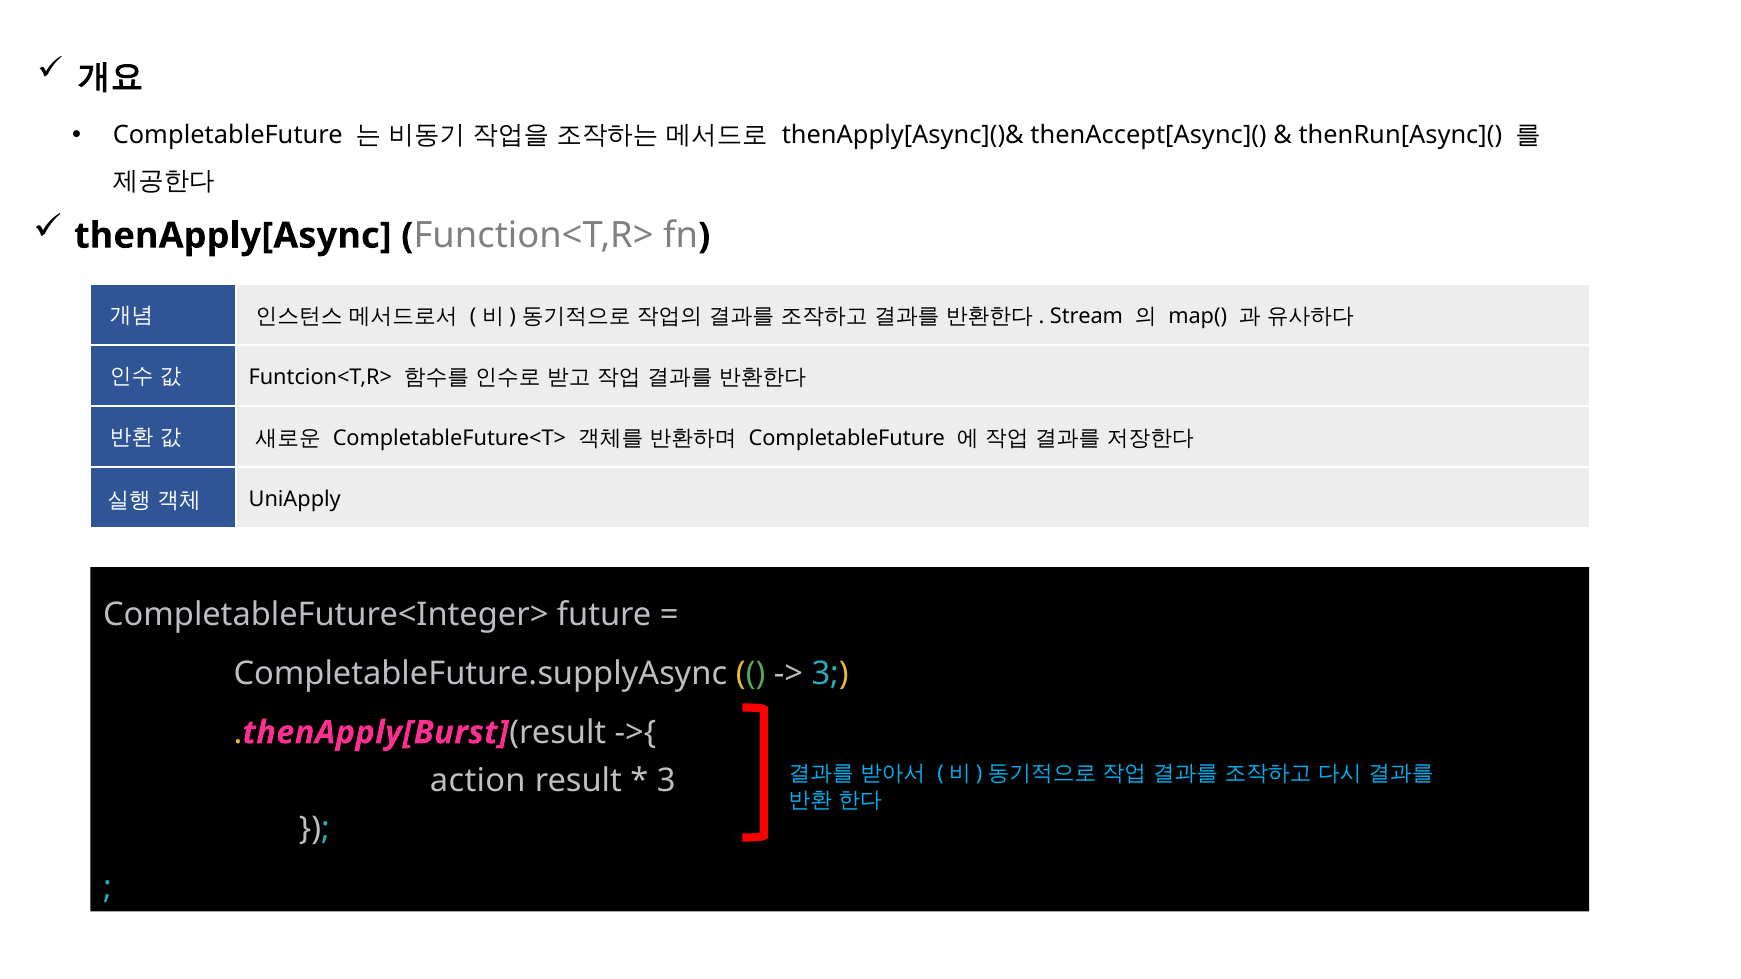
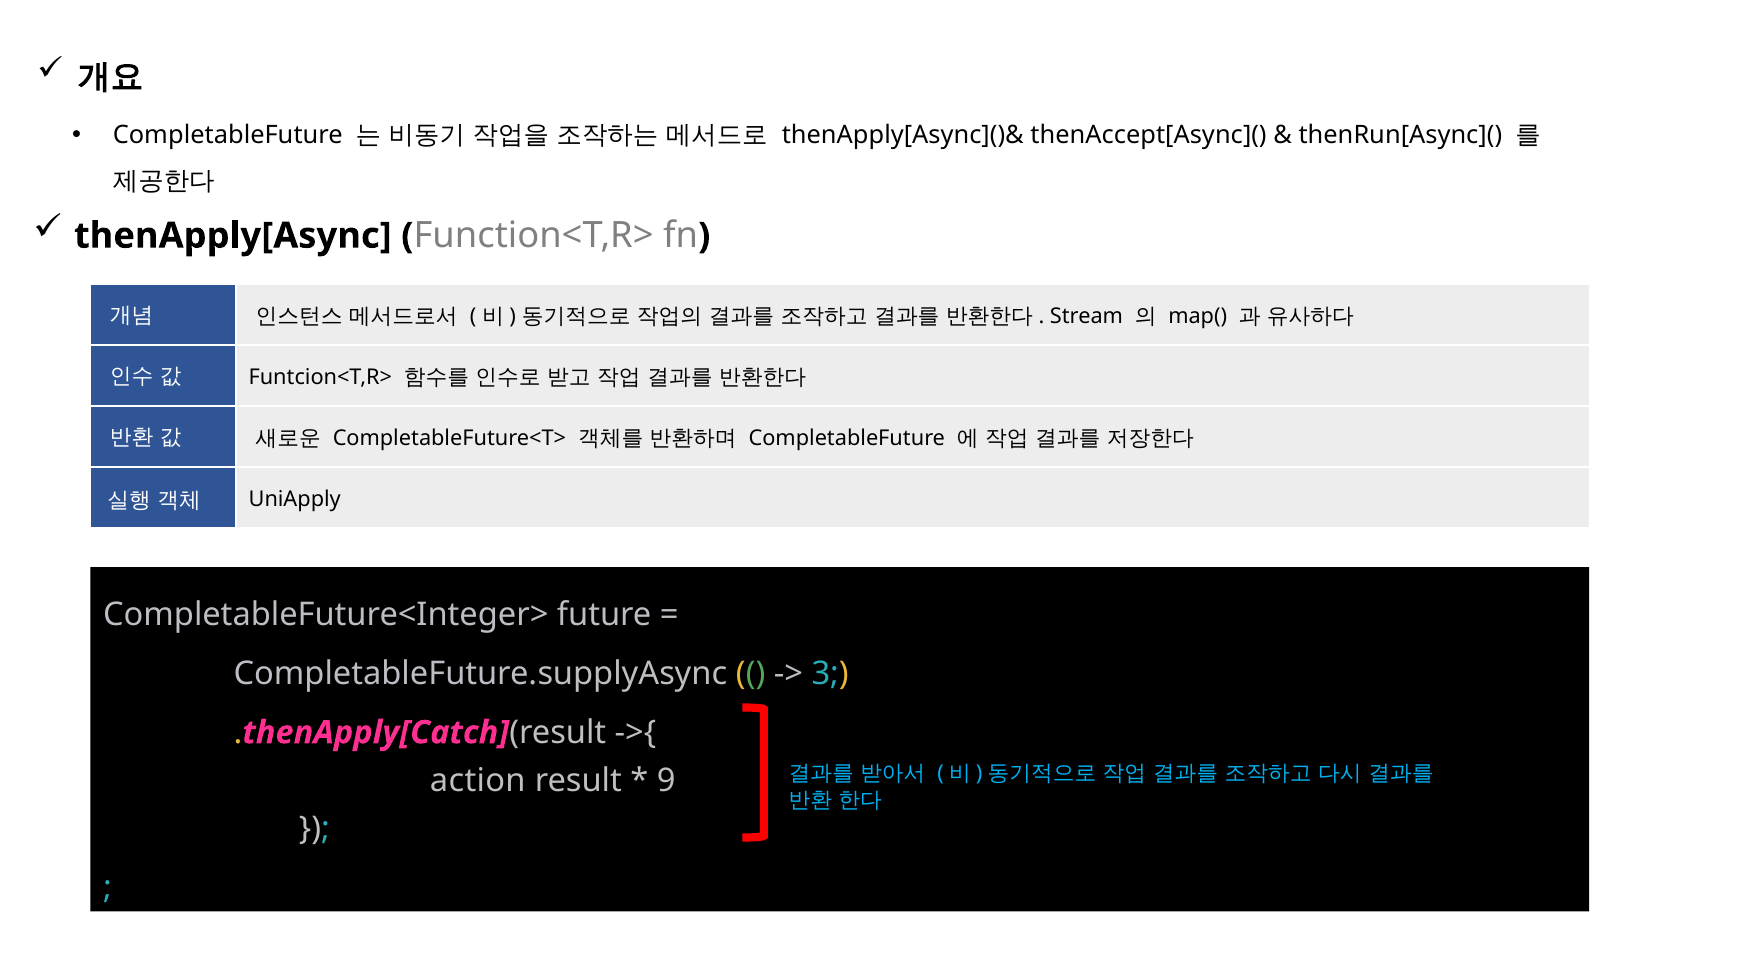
thenApply[Burst: thenApply[Burst -> thenApply[Catch (376, 733)
3: 3 -> 9 (666, 781)
